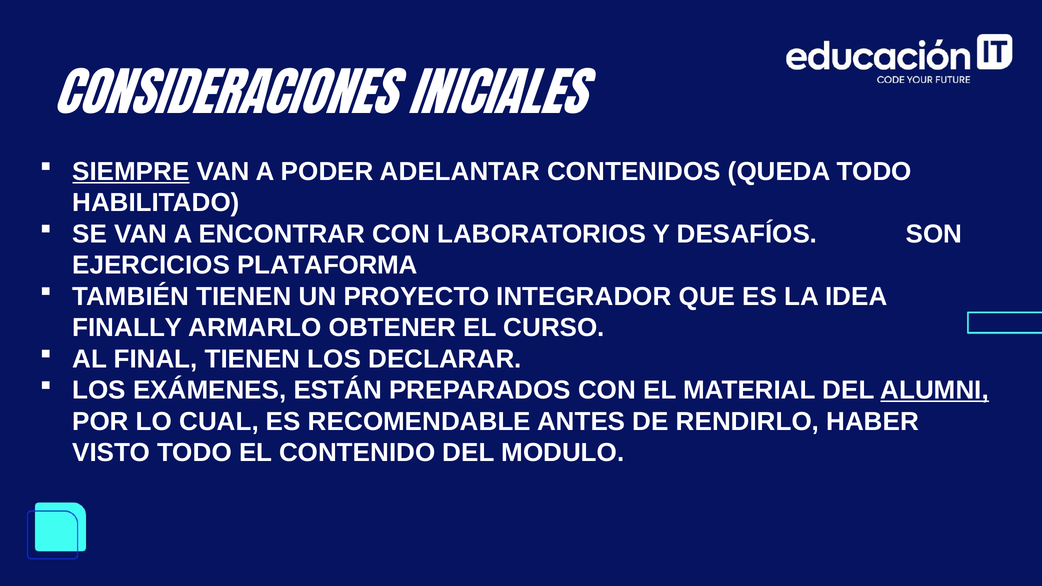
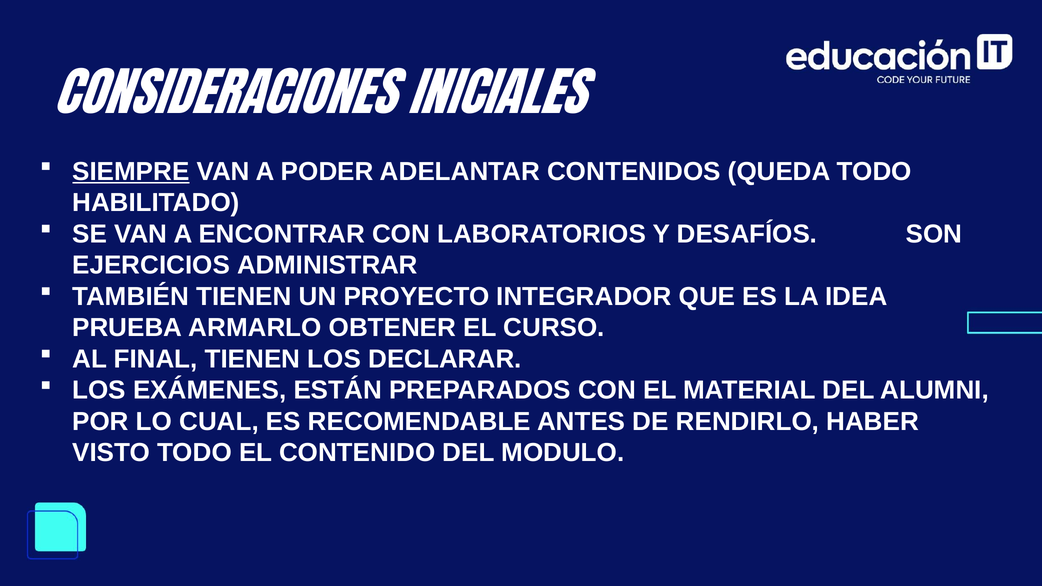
PLATAFORMA: PLATAFORMA -> ADMINISTRAR (327, 265)
FINALLY: FINALLY -> PRUEBA (127, 328)
ALUMNI underline: present -> none (935, 390)
